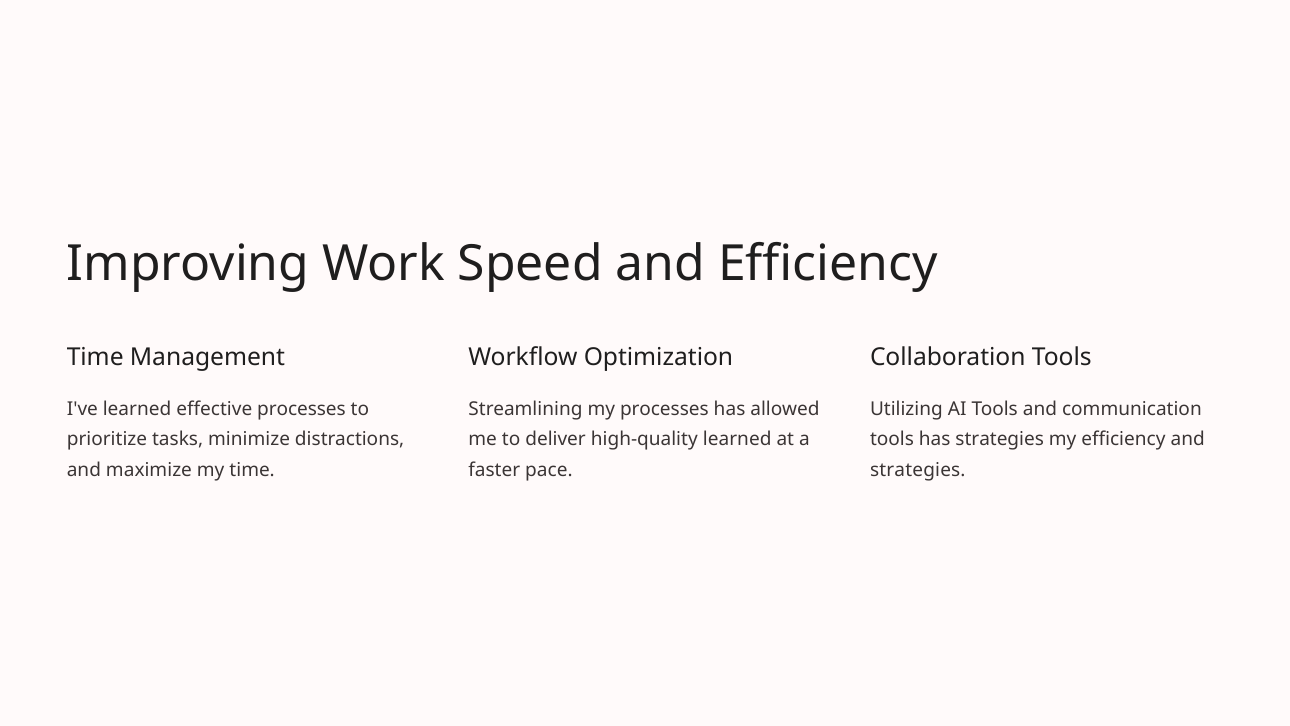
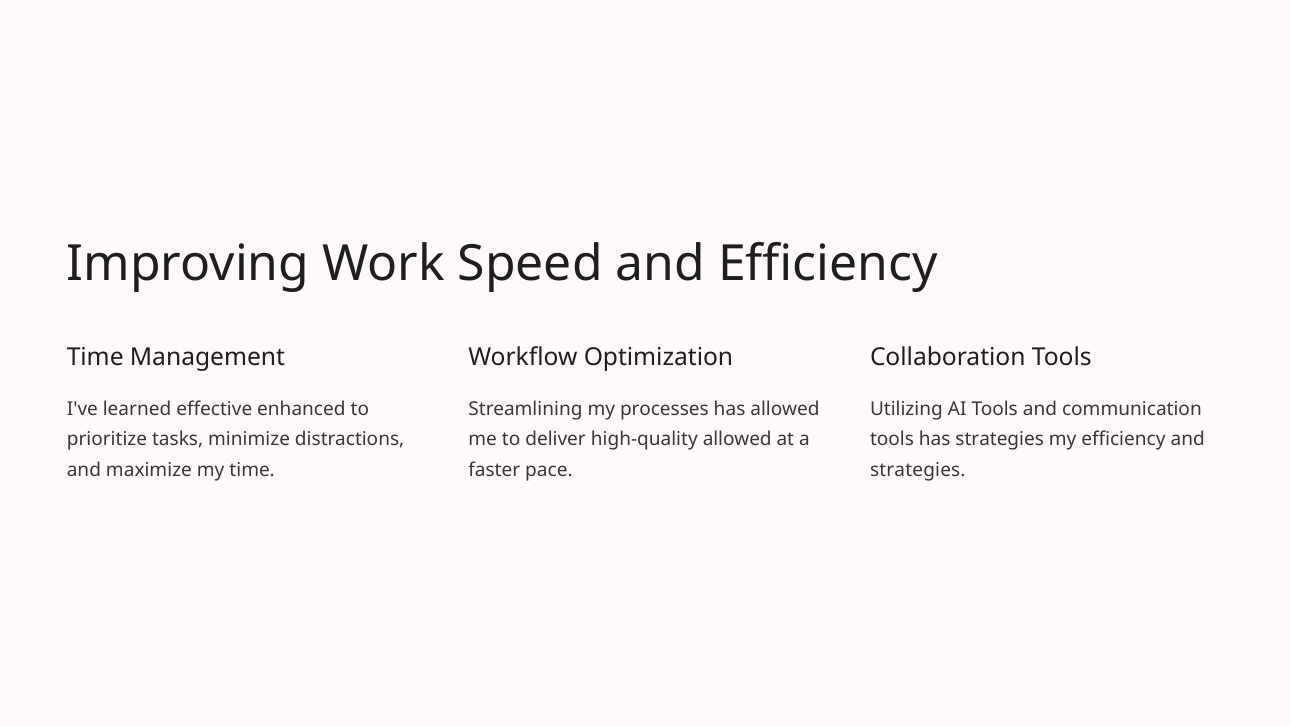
effective processes: processes -> enhanced (301, 409)
high-quality learned: learned -> allowed (737, 439)
